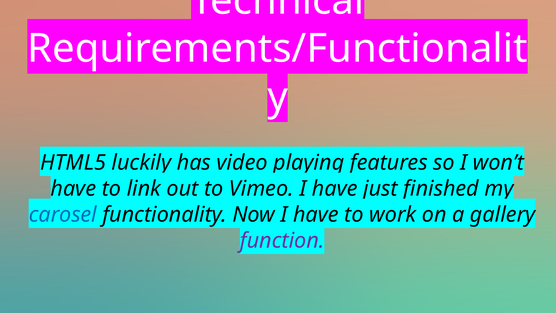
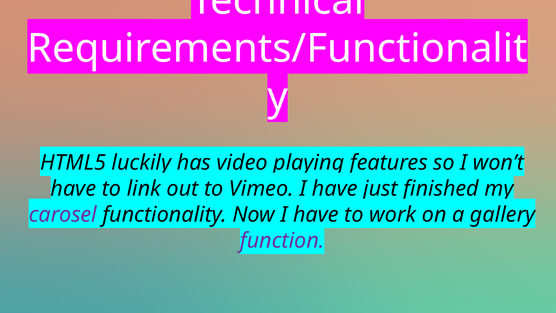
carosel colour: blue -> purple (63, 214)
